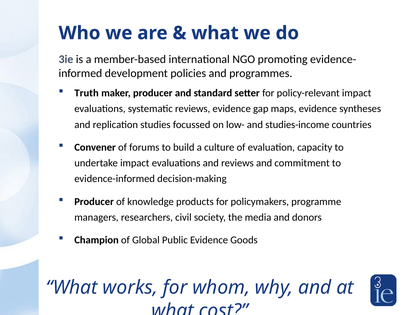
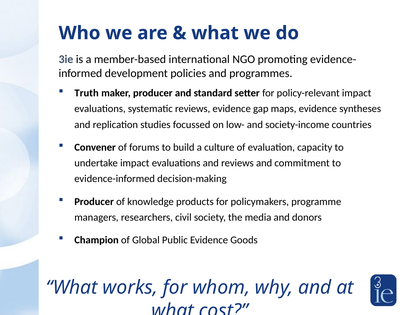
studies-income: studies-income -> society-income (297, 125)
